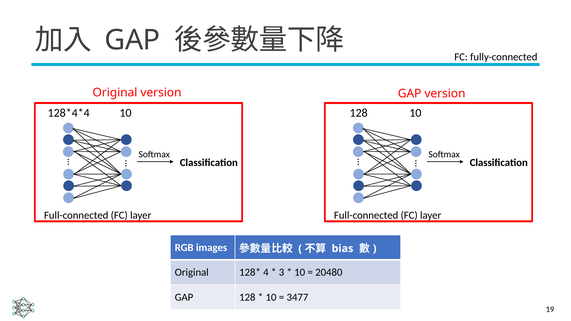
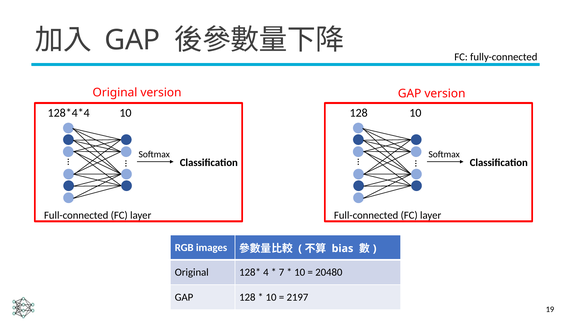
3: 3 -> 7 (281, 273)
3477: 3477 -> 2197 (297, 297)
